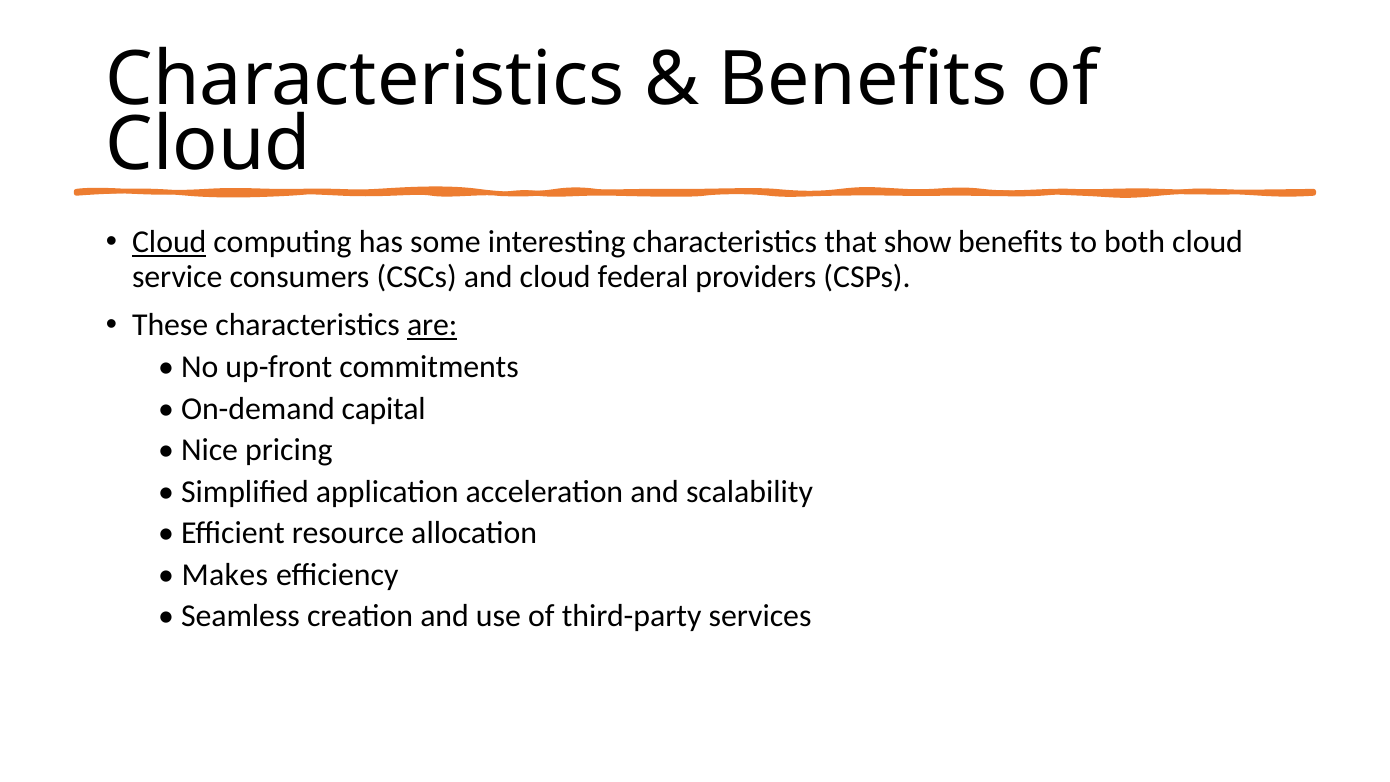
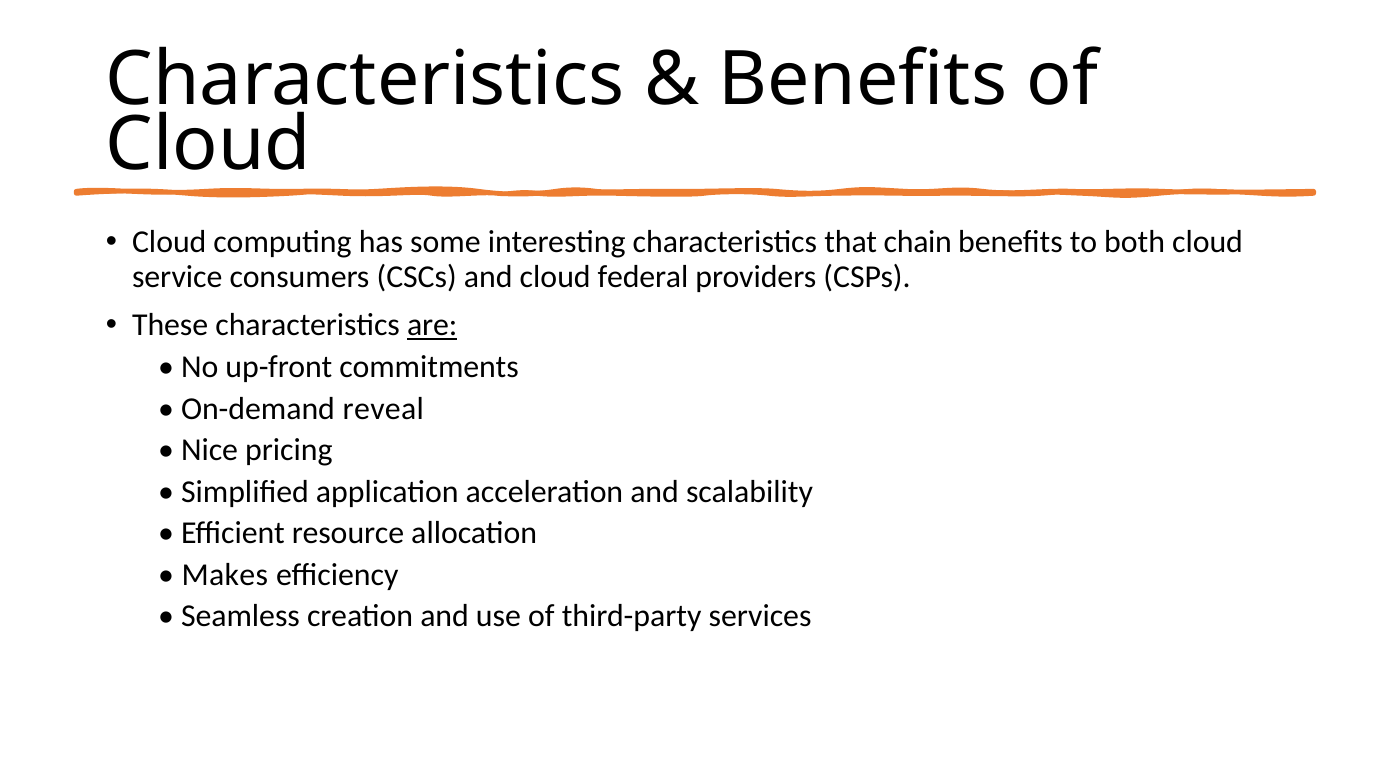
Cloud underline: present -> none (169, 242)
show: show -> chain (918, 242)
capital: capital -> reveal (383, 408)
